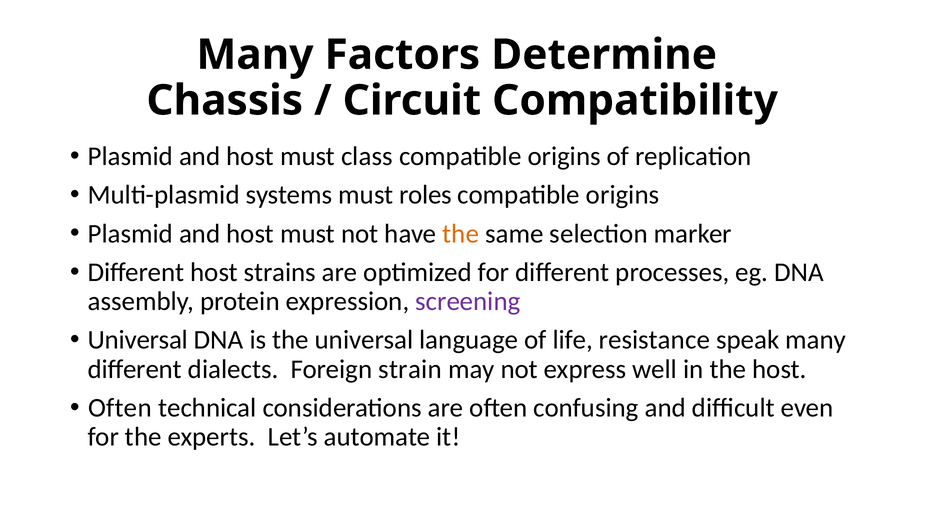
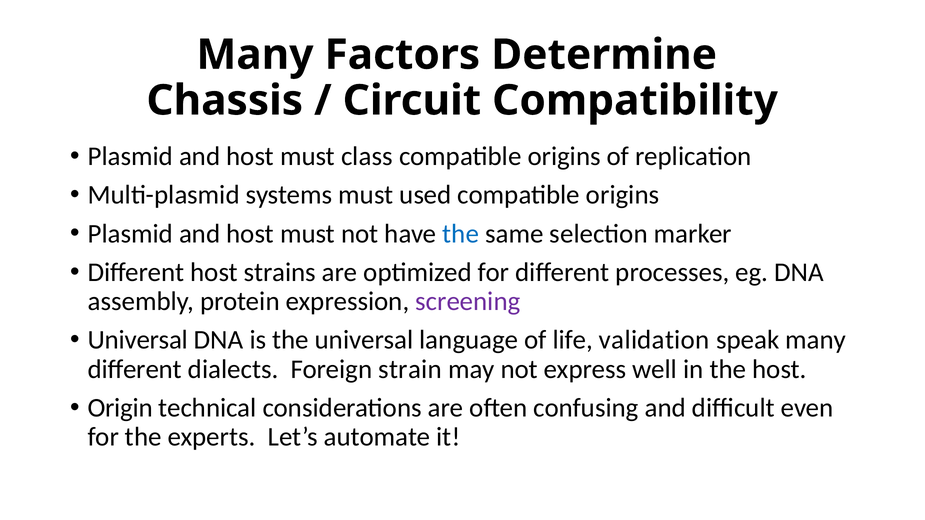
roles: roles -> used (425, 195)
the colour: orange -> blue (461, 234)
resistance: resistance -> validation (654, 340)
Often: Often -> Origin (120, 408)
